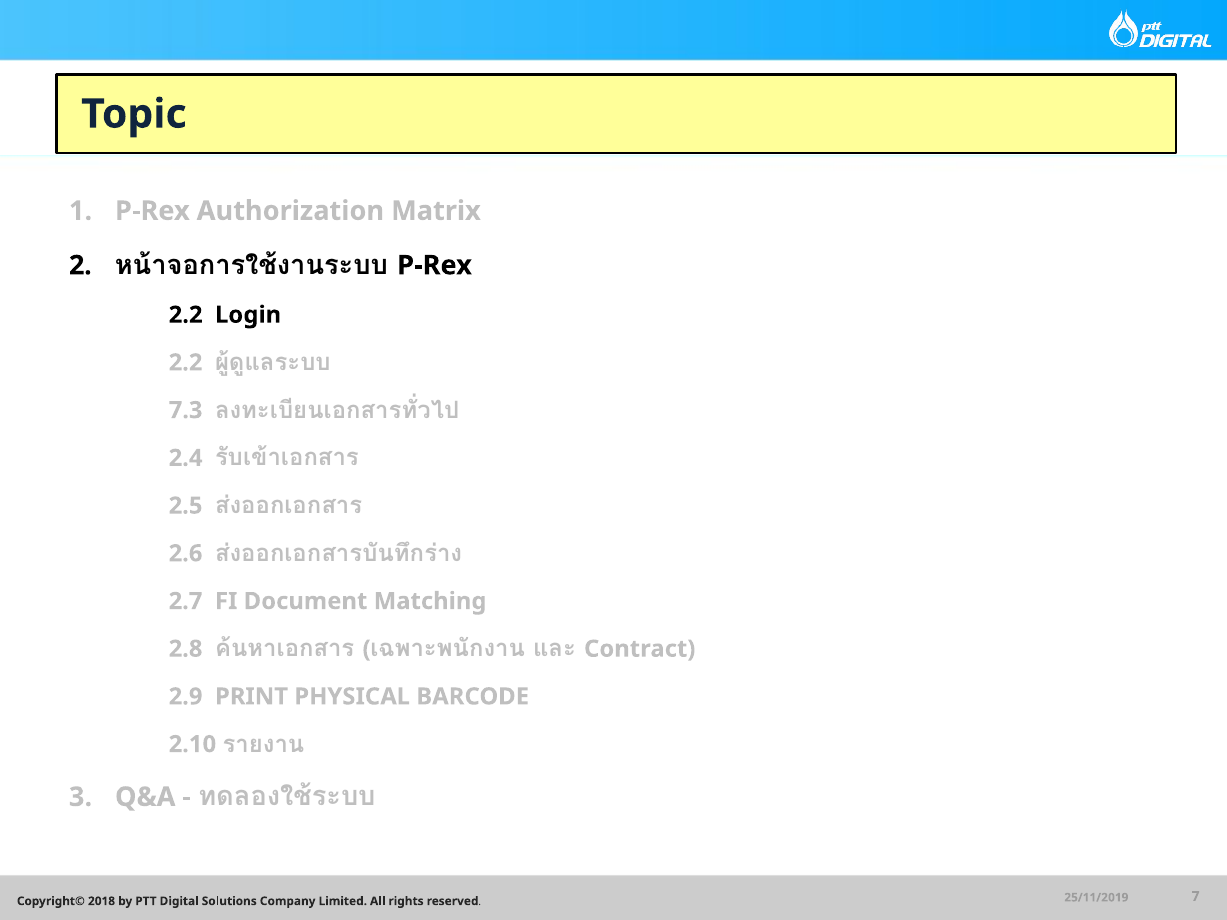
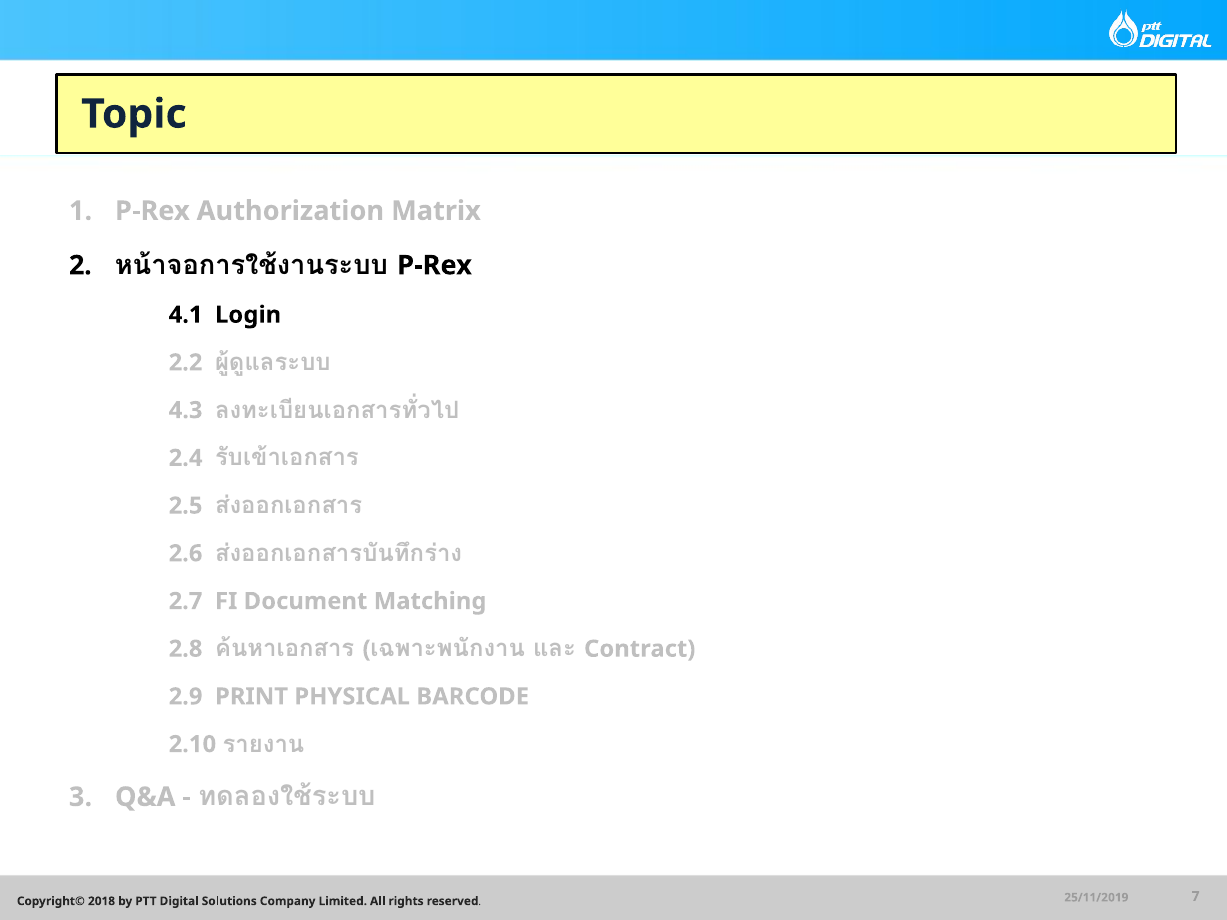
2.2: 2.2 -> 4.1 (186, 315)
7.3: 7.3 -> 4.3 (186, 410)
